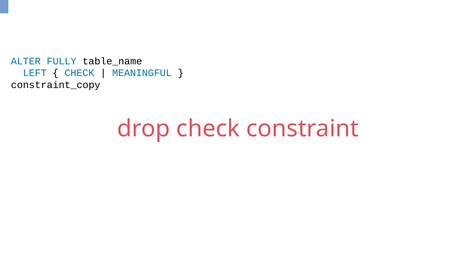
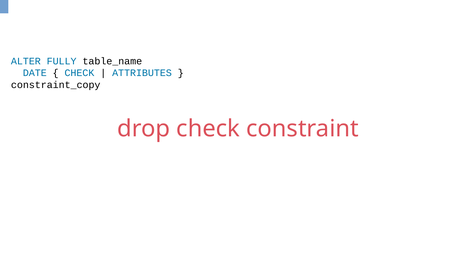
LEFT: LEFT -> DATE (35, 73)
MEANINGFUL: MEANINGFUL -> ATTRIBUTES (142, 73)
